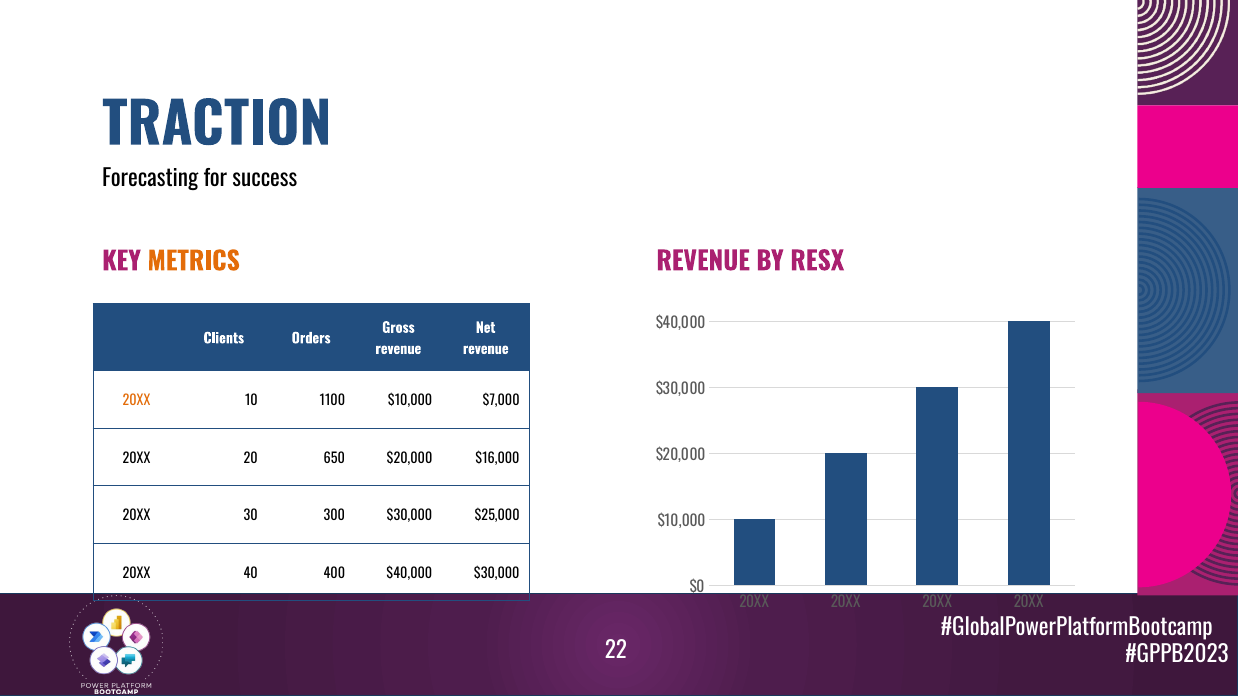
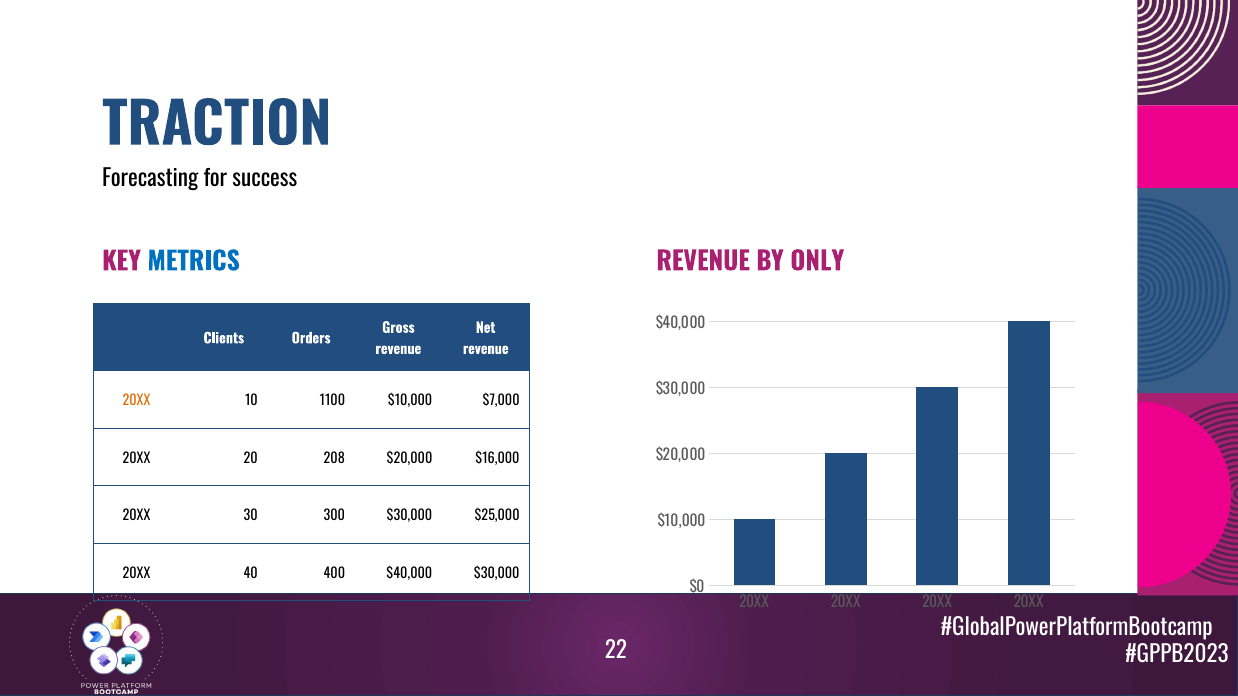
RESX: RESX -> ONLY (817, 262)
METRICS colour: orange -> blue (194, 262)
650: 650 -> 208 (334, 459)
